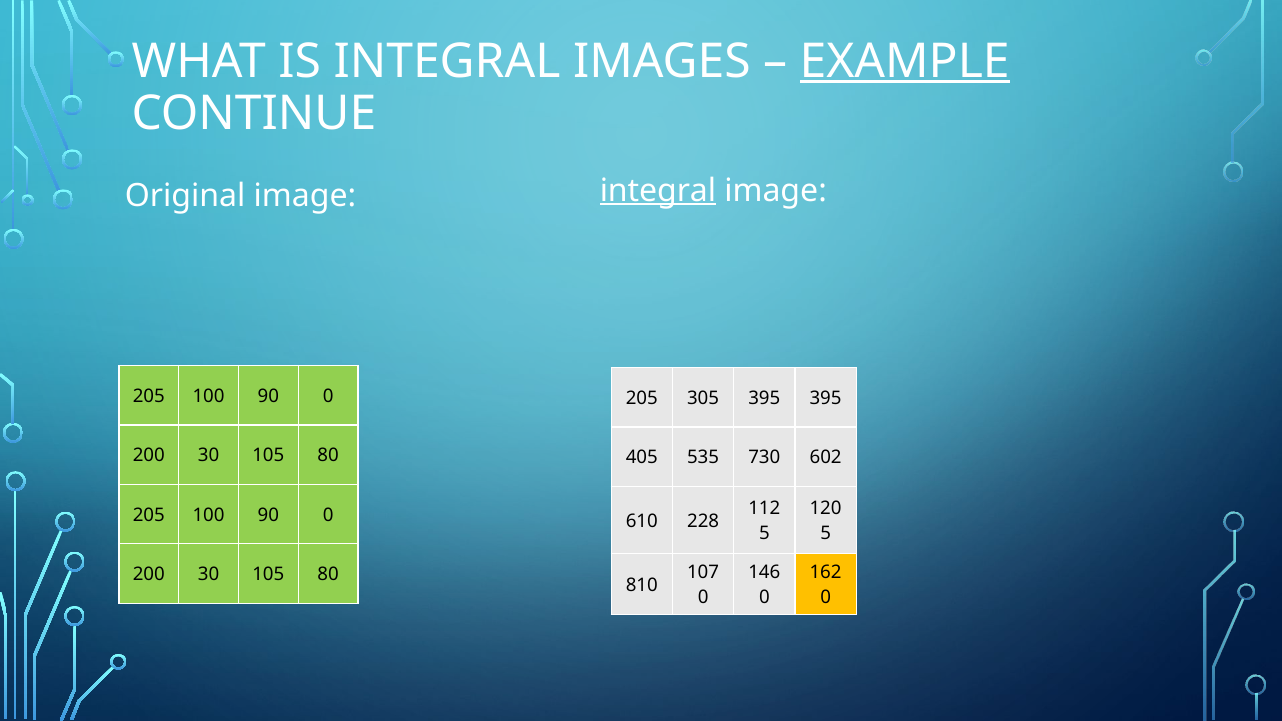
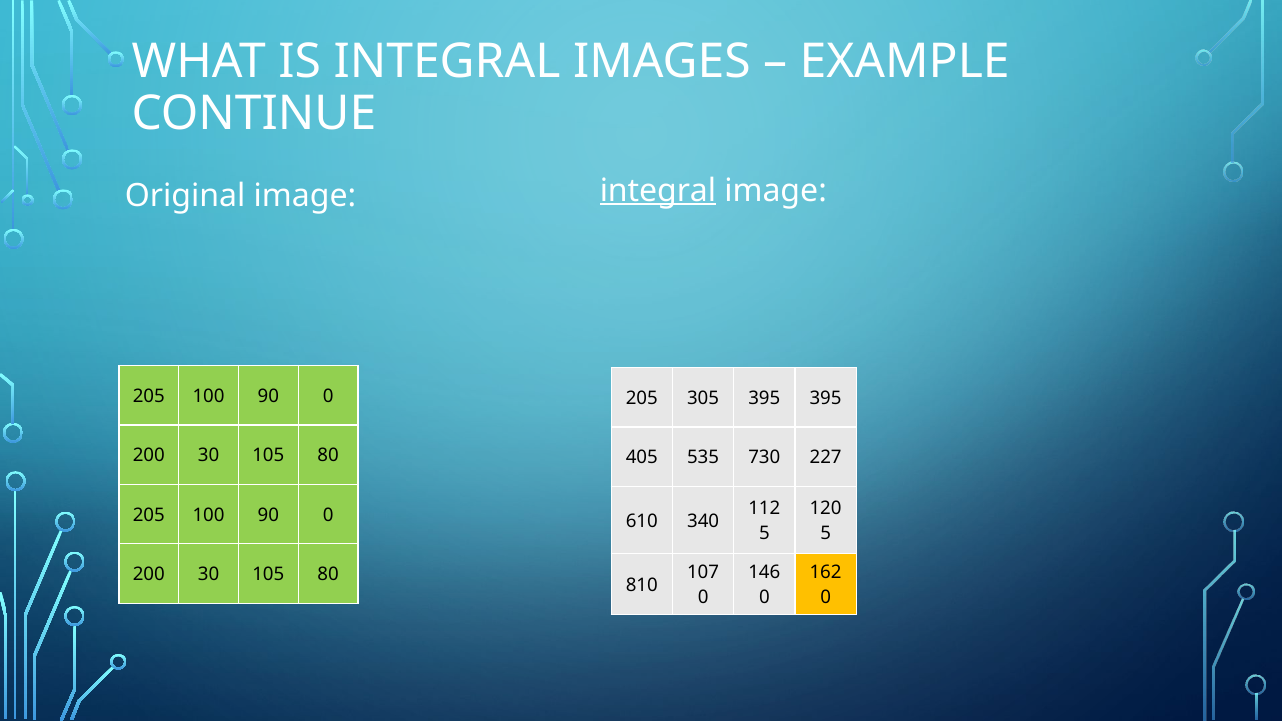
EXAMPLE underline: present -> none (905, 61)
602: 602 -> 227 (826, 458)
228: 228 -> 340 (703, 521)
